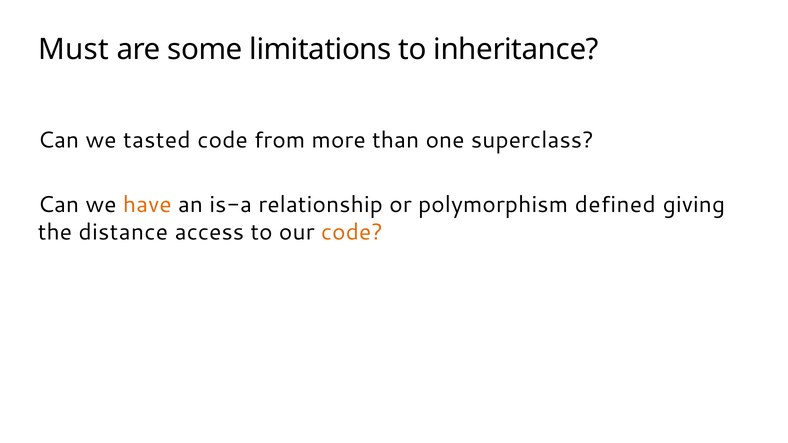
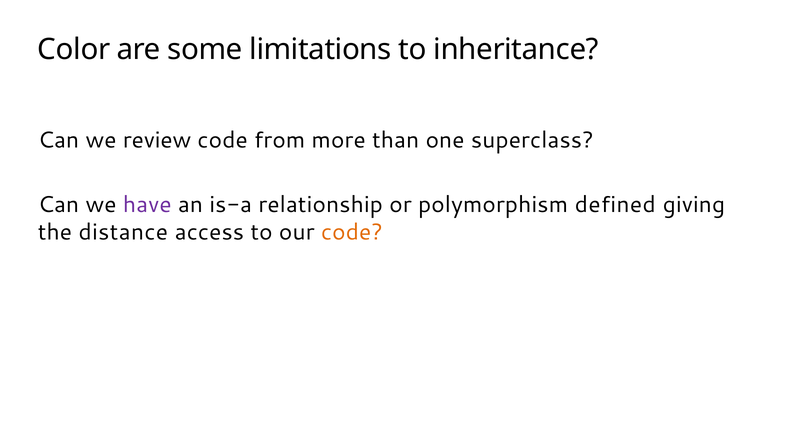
Must: Must -> Color (74, 49)
tasted: tasted -> review (157, 140)
have colour: orange -> purple (147, 205)
